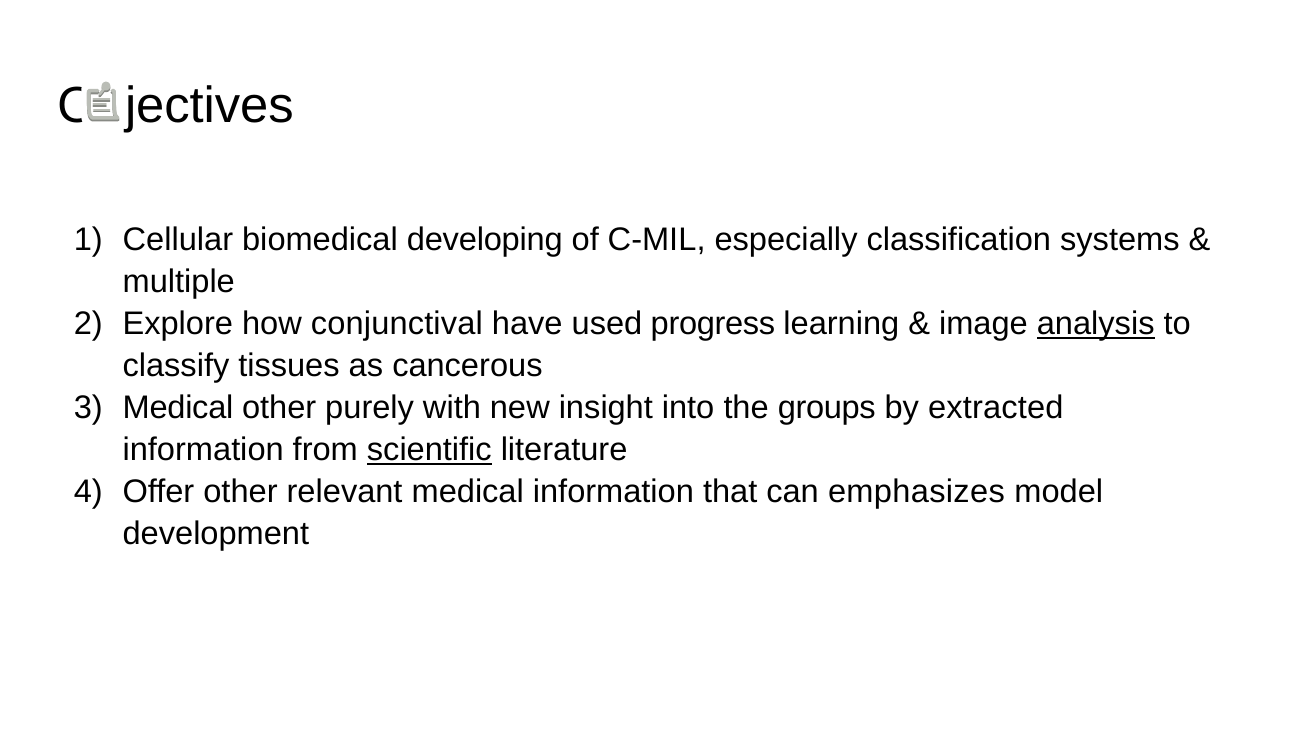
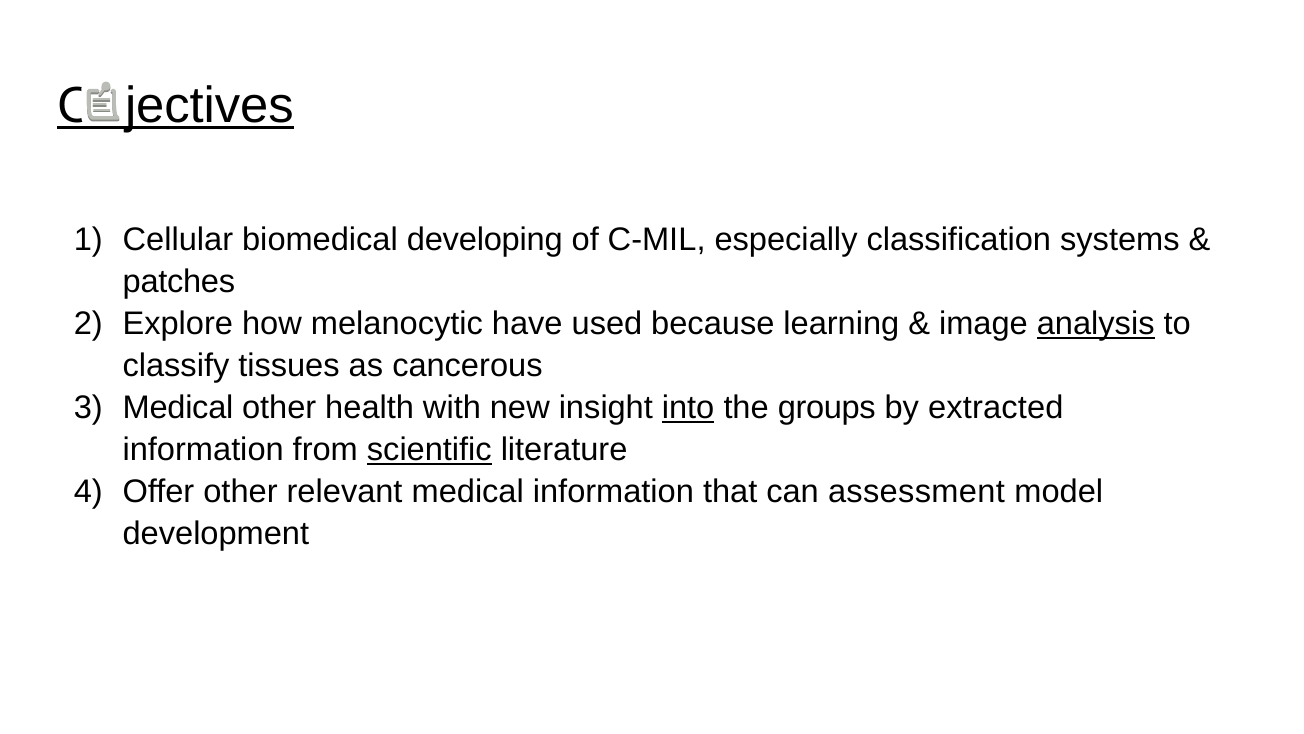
Objectives underline: none -> present (176, 106)
multiple: multiple -> patches (179, 281)
conjunctival: conjunctival -> melanocytic (397, 323)
progress: progress -> because (713, 323)
purely: purely -> health (370, 407)
into underline: none -> present (688, 407)
emphasizes: emphasizes -> assessment (916, 491)
